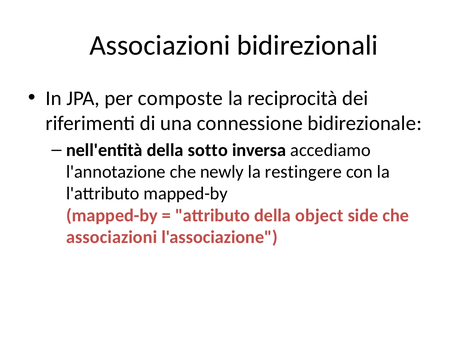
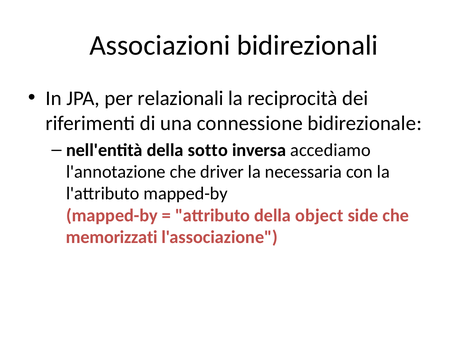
composte: composte -> relazionali (181, 98)
newly: newly -> driver (222, 172)
restingere: restingere -> necessaria (303, 172)
associazioni: associazioni -> memorizzati (112, 237)
